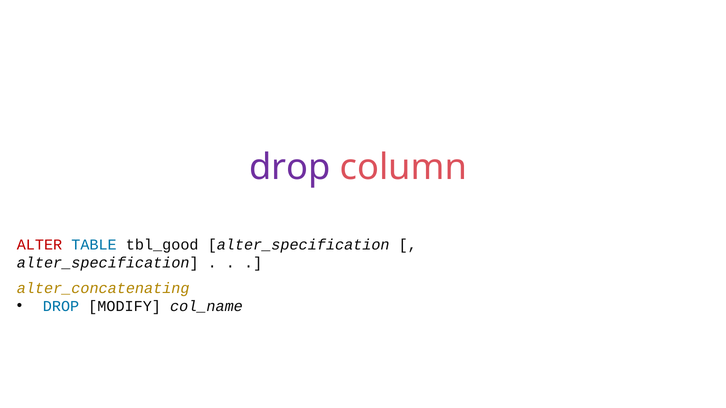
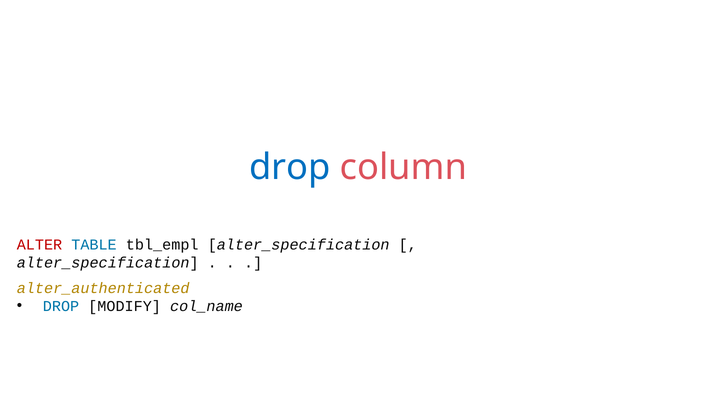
drop colour: purple -> blue (290, 168)
tbl_good: tbl_good -> tbl_empl (162, 245)
alter_concatenating: alter_concatenating -> alter_authenticated (103, 288)
